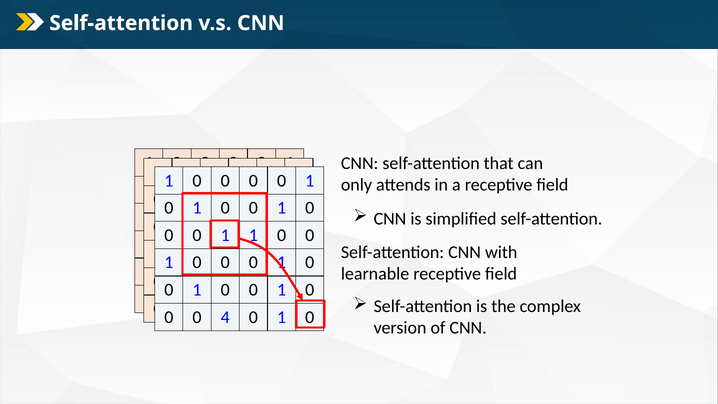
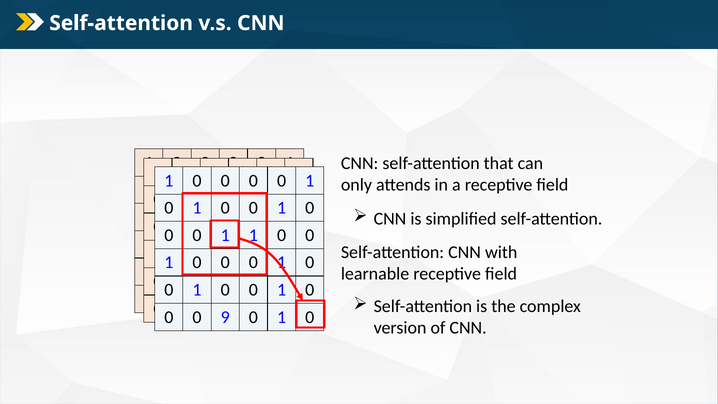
4: 4 -> 9 (225, 317)
